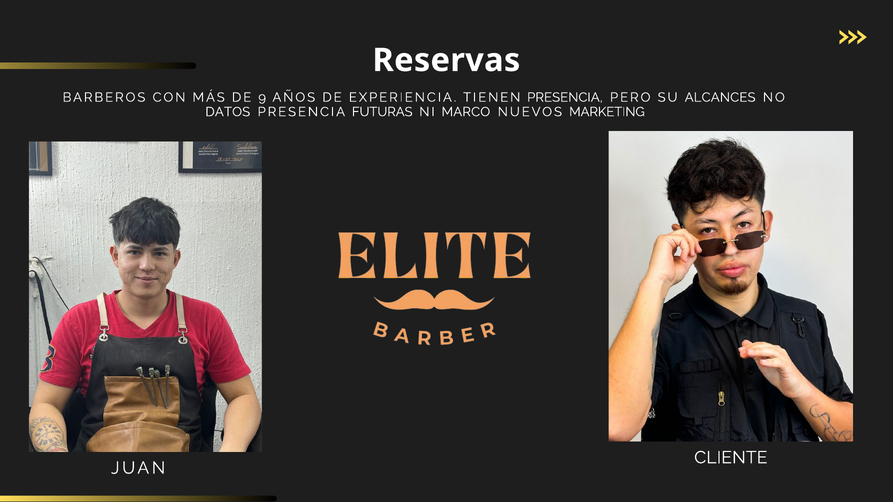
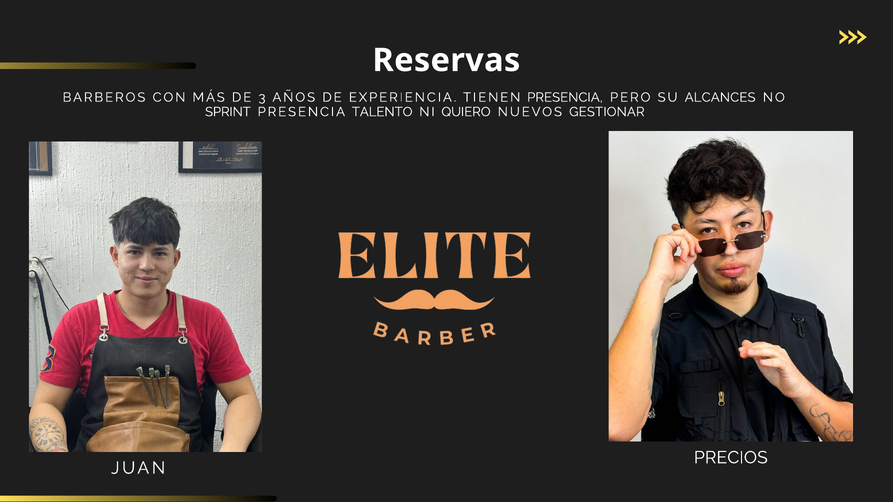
9: 9 -> 3 (262, 97)
DATOS: DATOS -> SPRINT (228, 112)
FUTURAS: FUTURAS -> TALENTO (382, 112)
MARCO: MARCO -> QUIERO (466, 112)
MARKETING: MARKETING -> GESTIONAR (607, 112)
CLIENTE: CLIENTE -> PRECIOS (731, 458)
